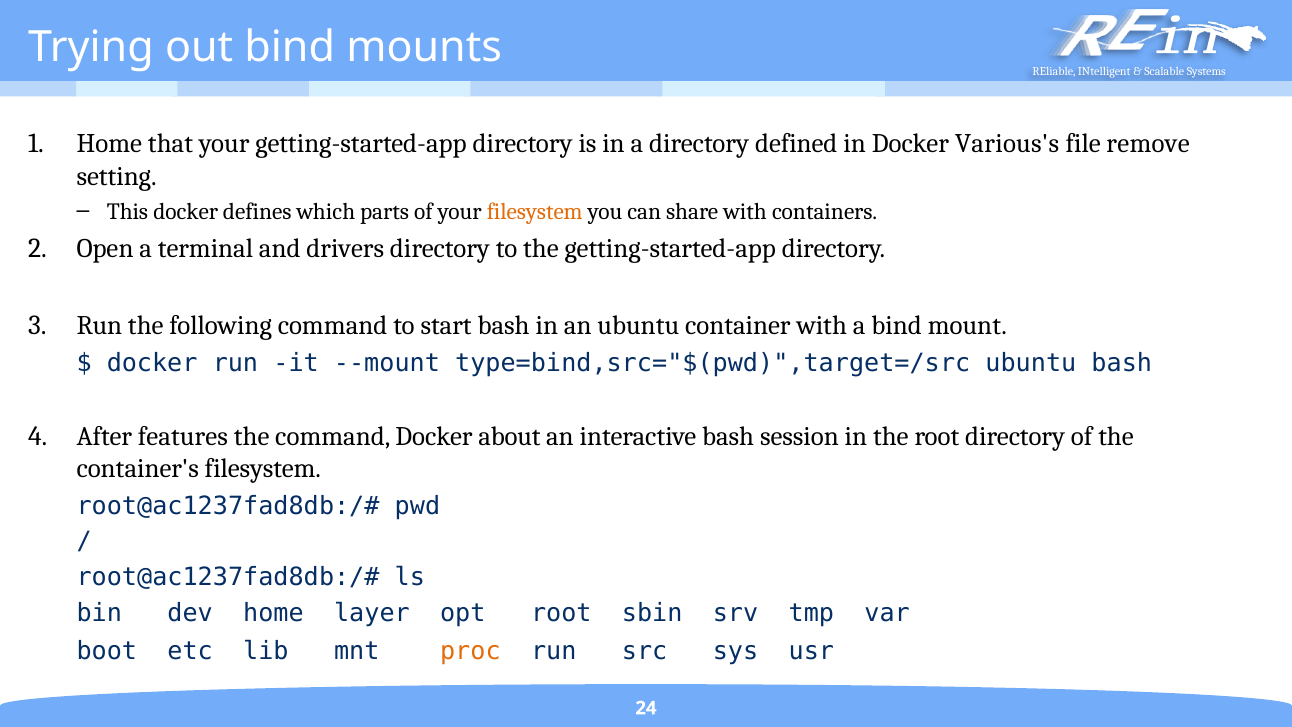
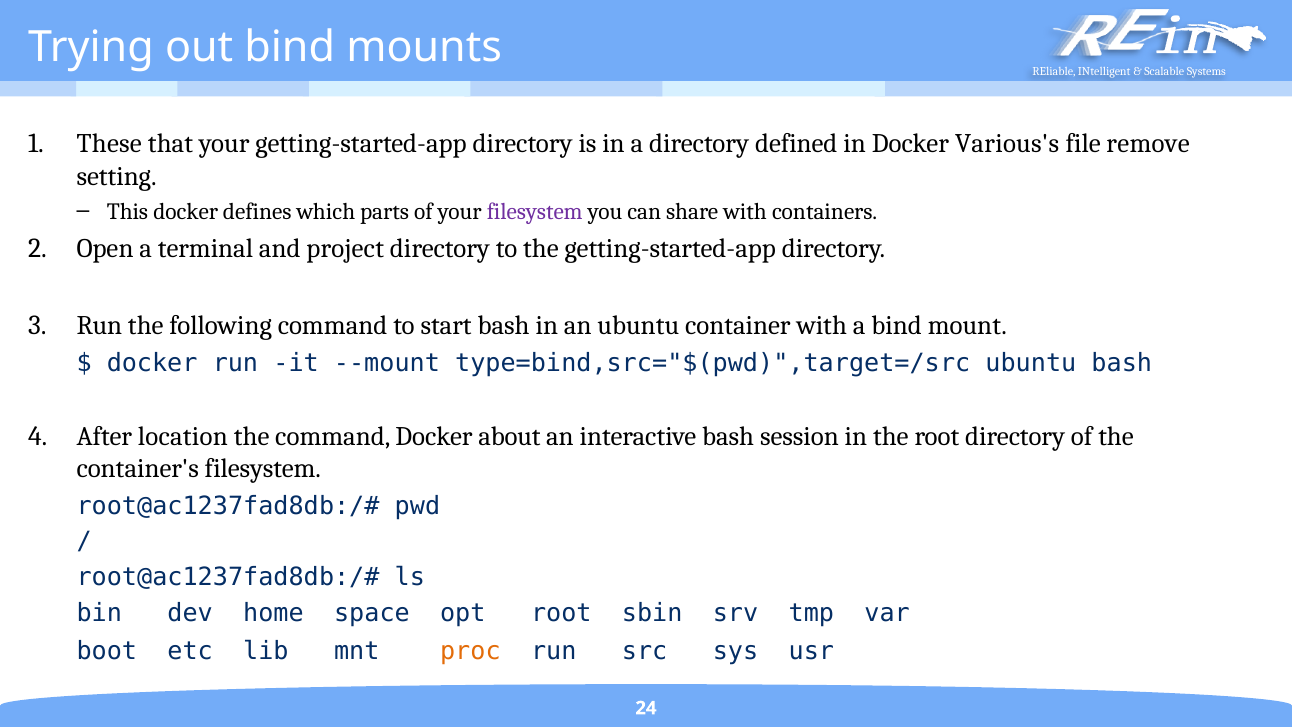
Home: Home -> These (109, 144)
filesystem colour: orange -> purple (535, 211)
drivers: drivers -> project (345, 248)
features: features -> location (183, 436)
layer: layer -> space (372, 613)
